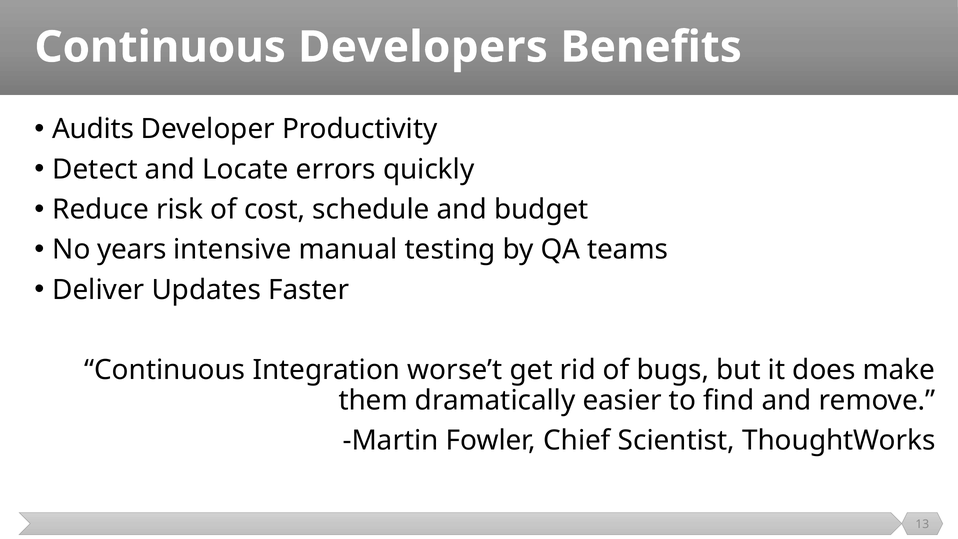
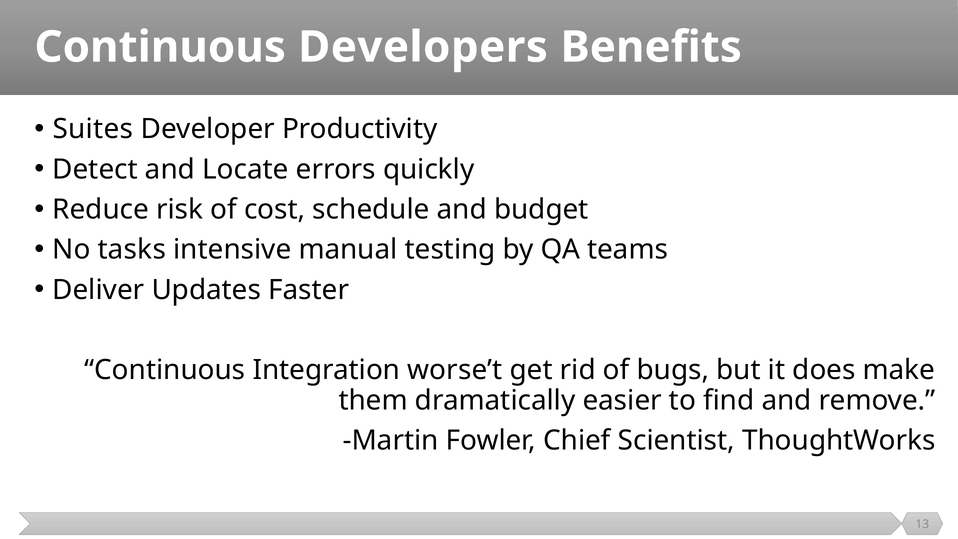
Audits: Audits -> Suites (93, 129)
years: years -> tasks (132, 250)
